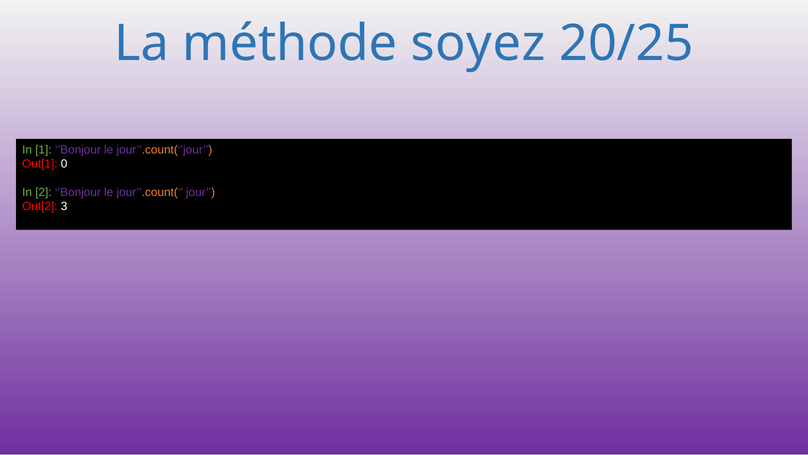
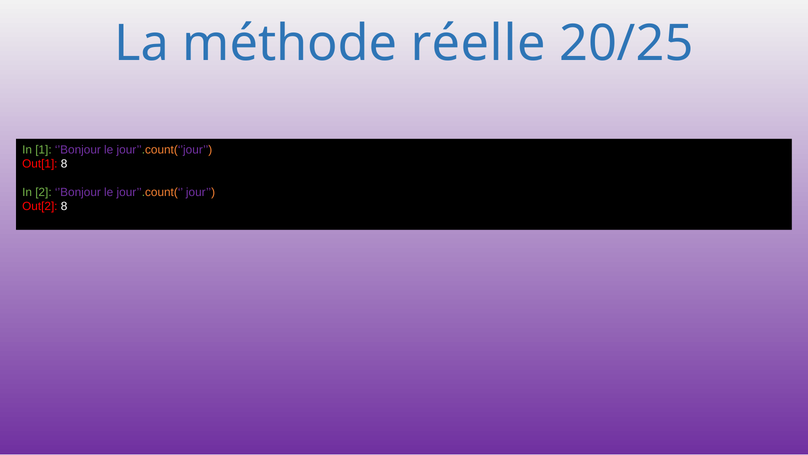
soyez: soyez -> réelle (478, 44)
Out[1 0: 0 -> 8 (64, 164)
Out[2 3: 3 -> 8 (64, 206)
